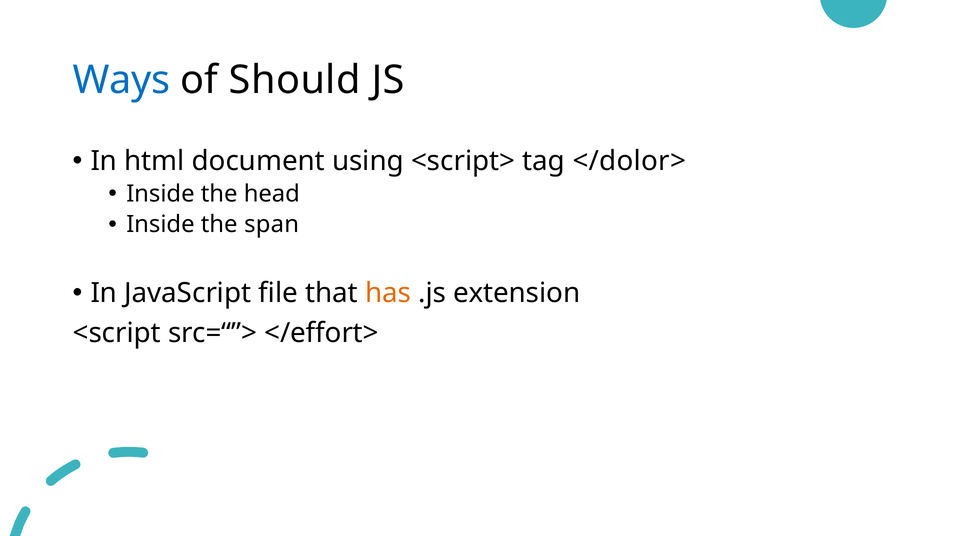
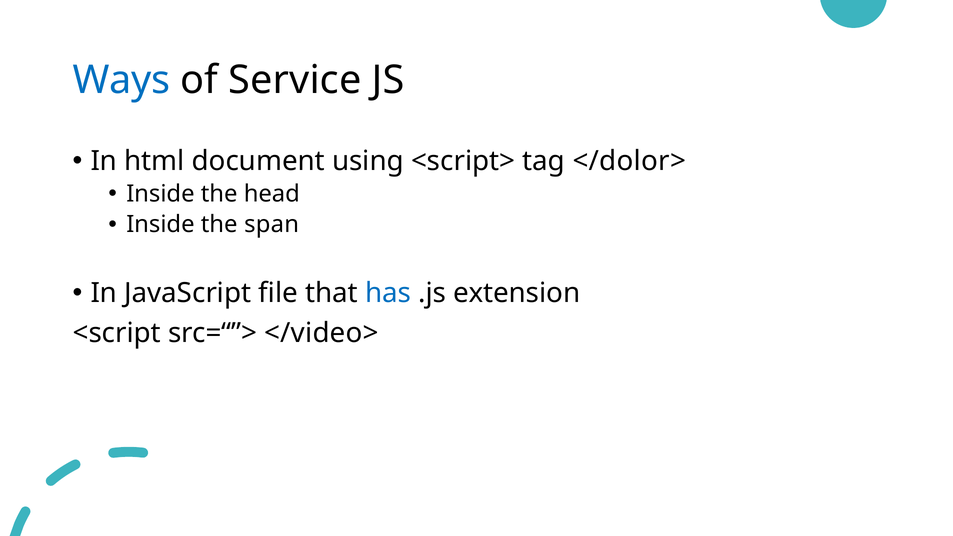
Should: Should -> Service (295, 80)
has colour: orange -> blue (388, 293)
</effort>: </effort> -> </video> (321, 333)
